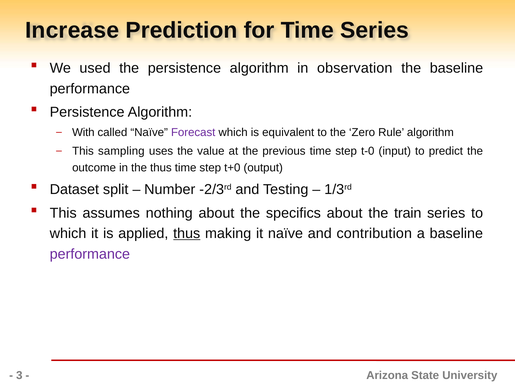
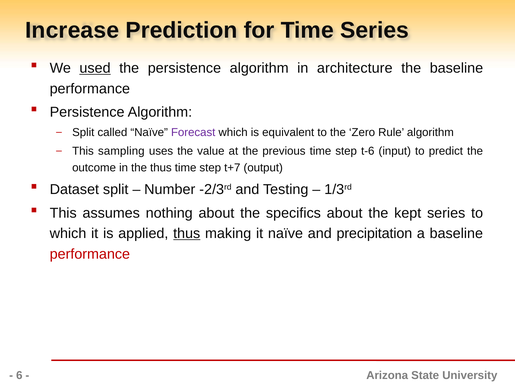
used underline: none -> present (95, 68)
observation: observation -> architecture (355, 68)
With: With -> Split (83, 132)
t-0: t-0 -> t-6 (368, 151)
t+0: t+0 -> t+7 (232, 168)
train: train -> kept (408, 213)
contribution: contribution -> precipitation (374, 234)
performance colour: purple -> red (90, 254)
3: 3 -> 6 (19, 376)
